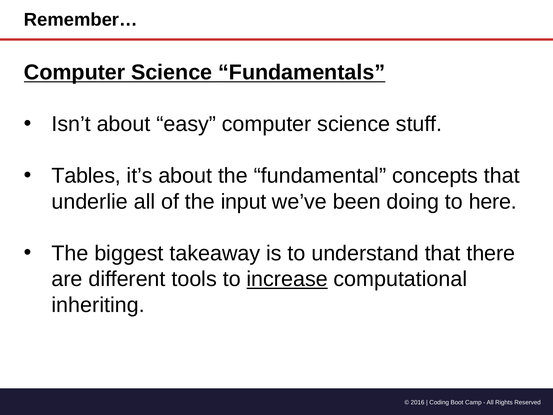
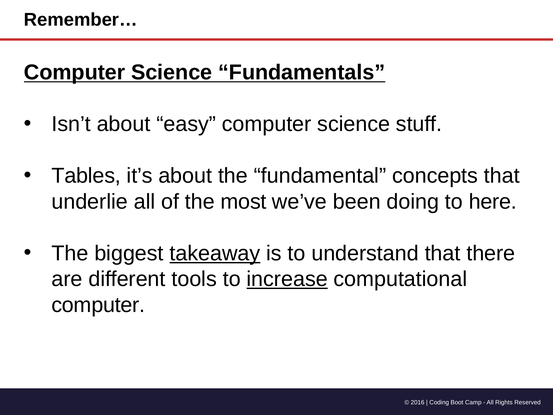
input: input -> most (244, 202)
takeaway underline: none -> present (215, 253)
inheriting: inheriting -> computer (98, 305)
